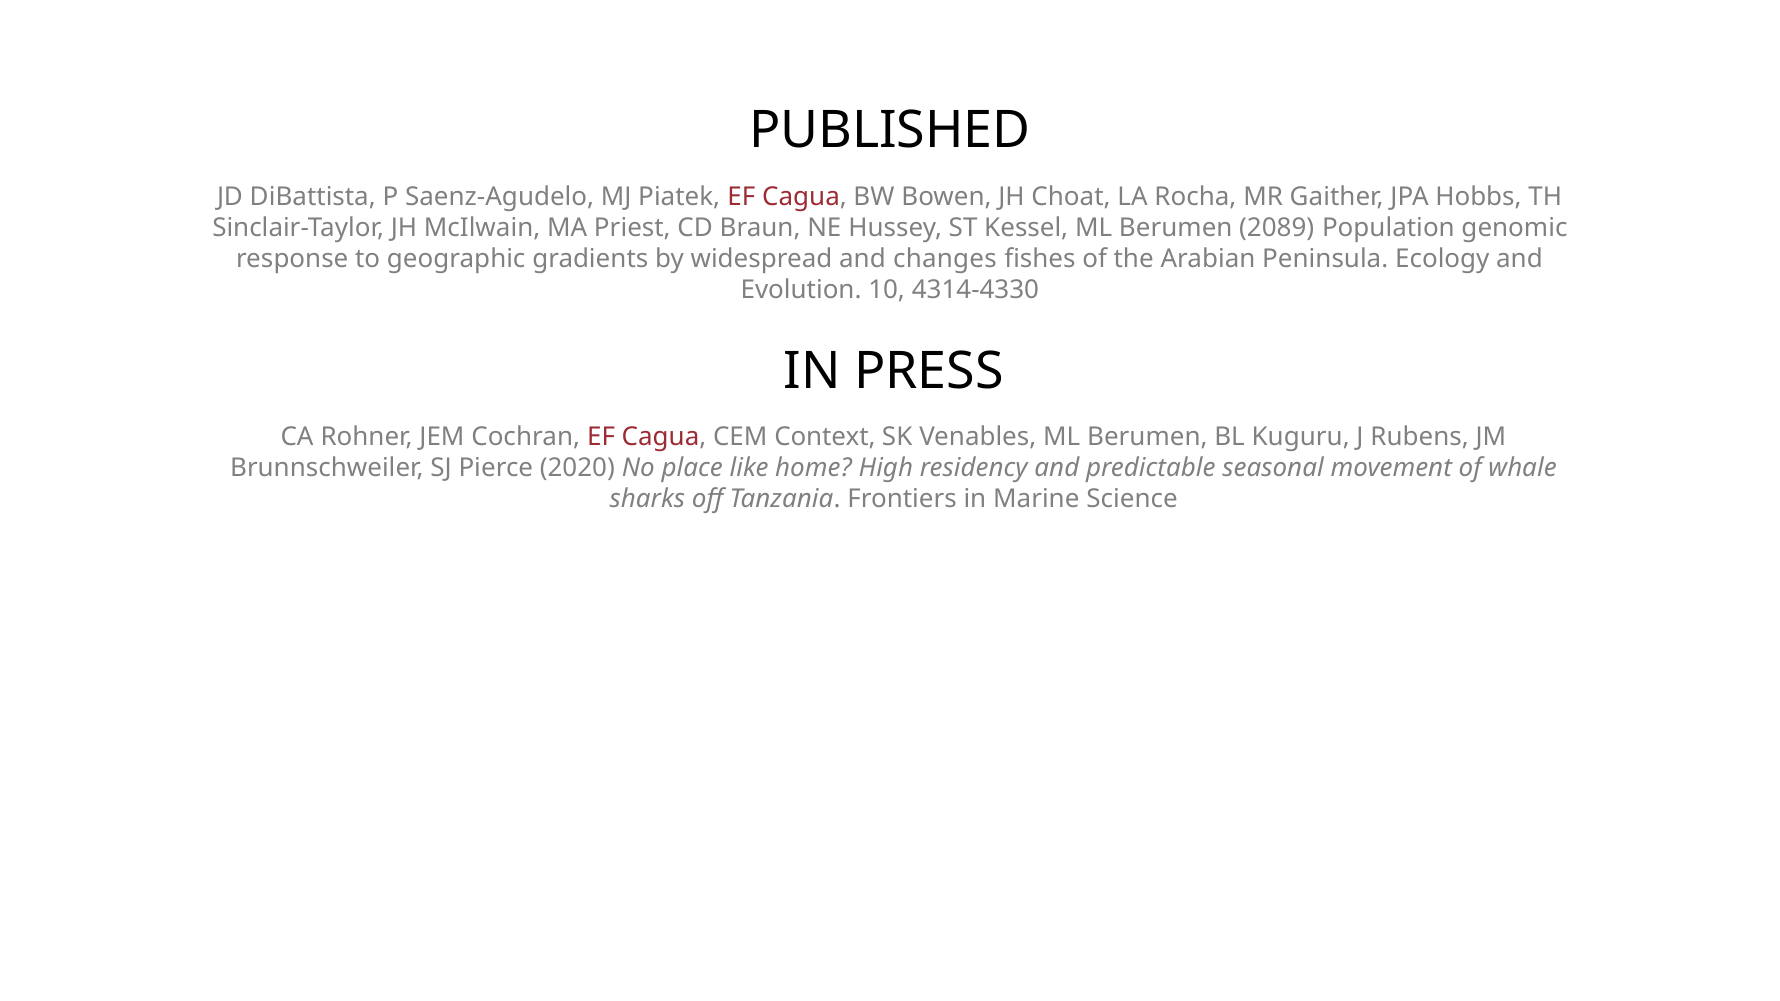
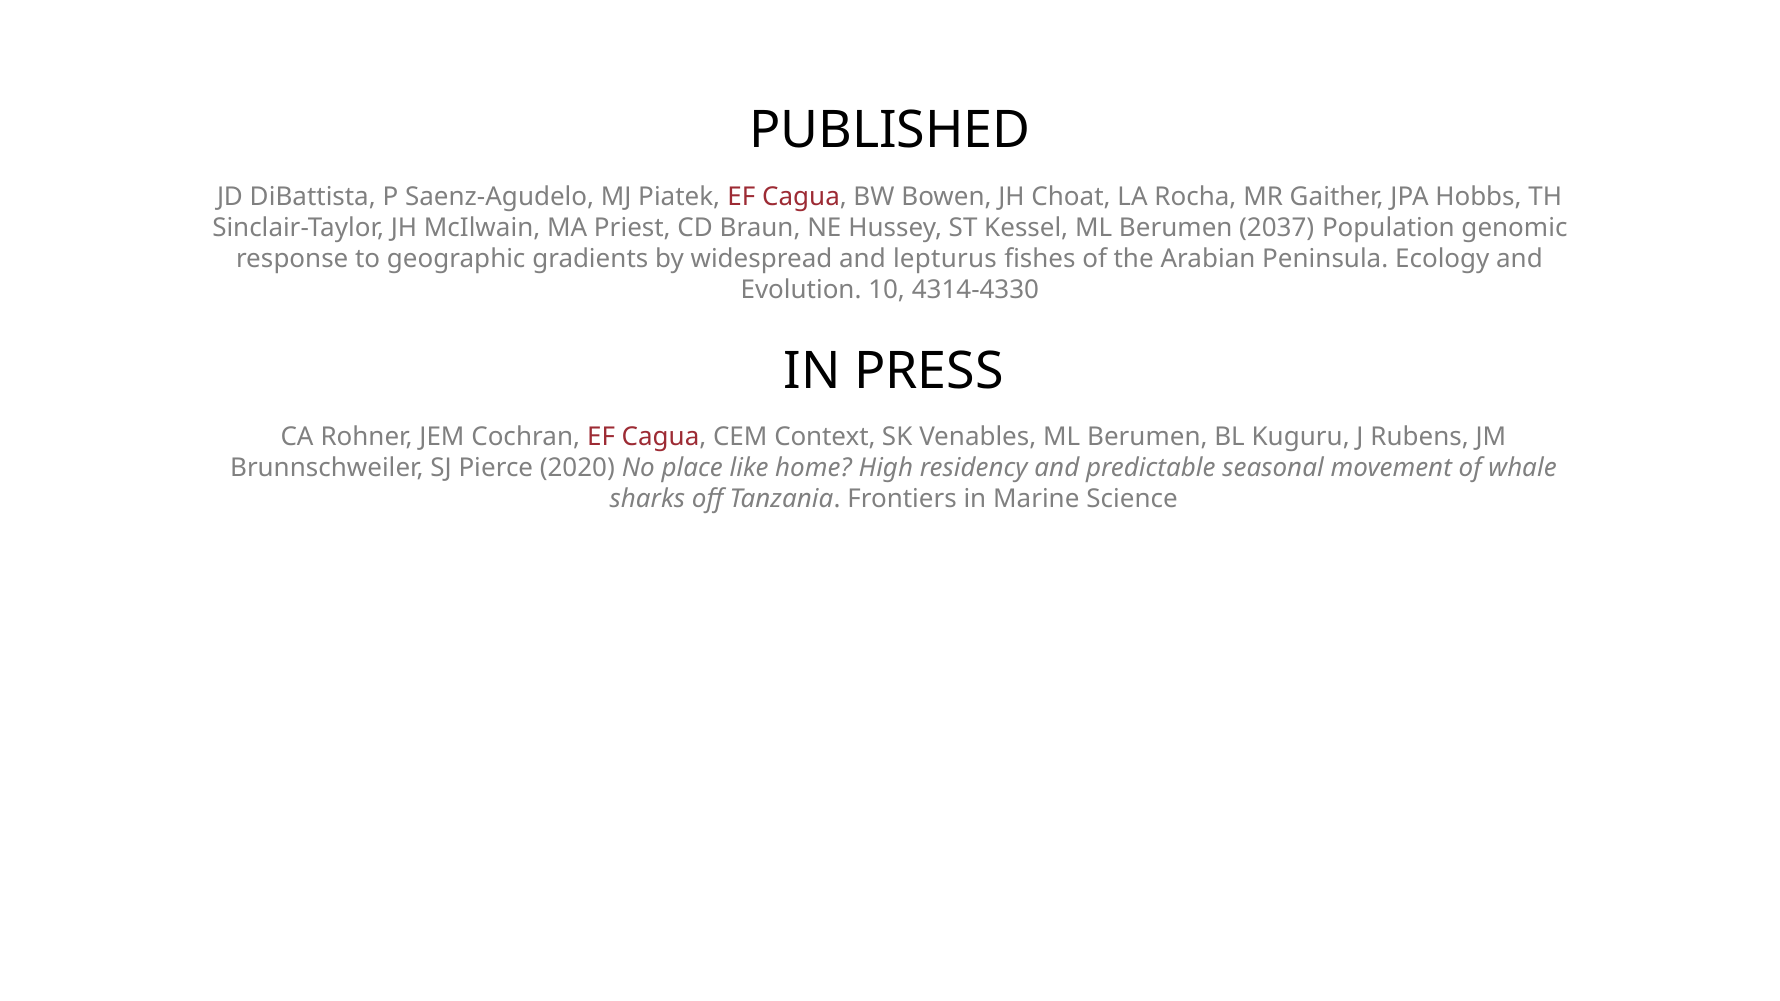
2089: 2089 -> 2037 (1277, 228)
changes: changes -> lepturus (945, 259)
